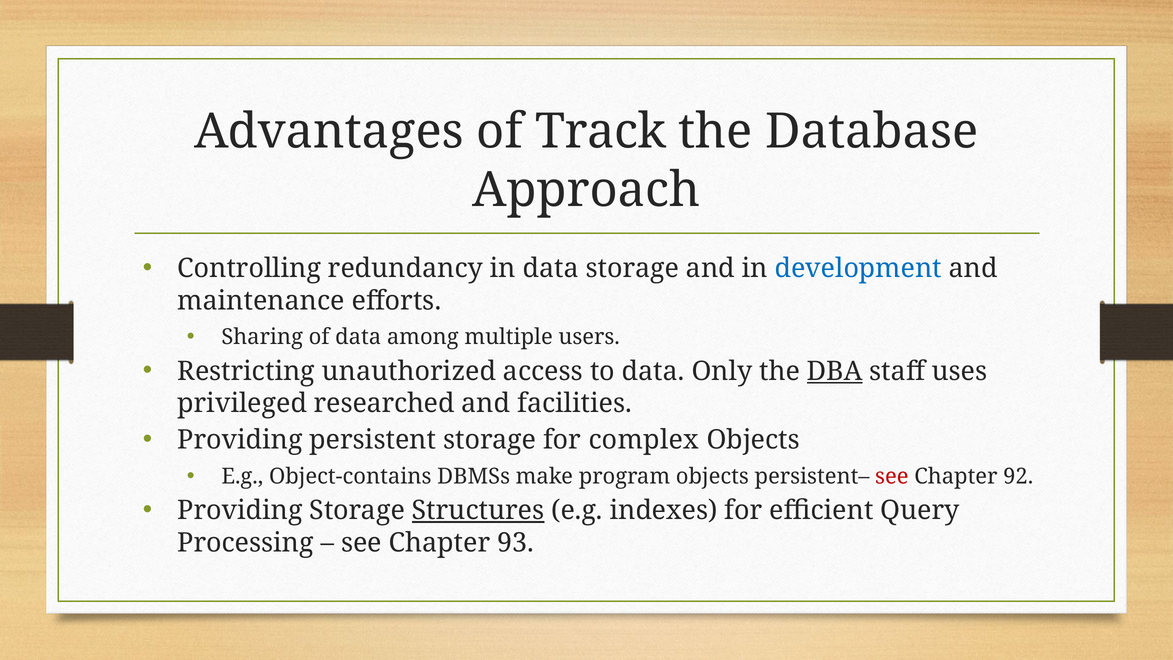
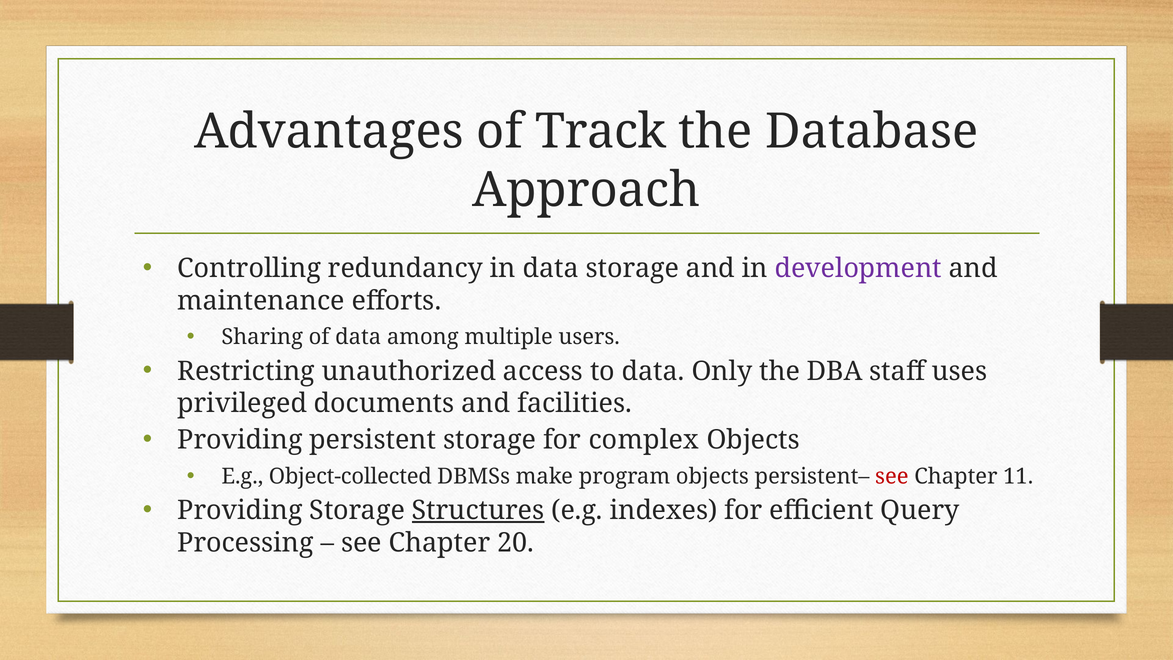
development colour: blue -> purple (858, 268)
DBA underline: present -> none (835, 371)
researched: researched -> documents (384, 403)
Object-contains: Object-contains -> Object-collected (350, 476)
92: 92 -> 11 (1018, 476)
93: 93 -> 20 (516, 543)
